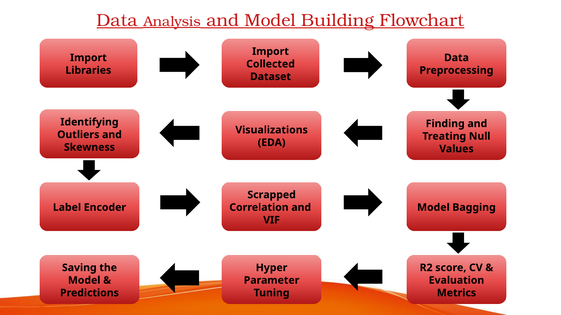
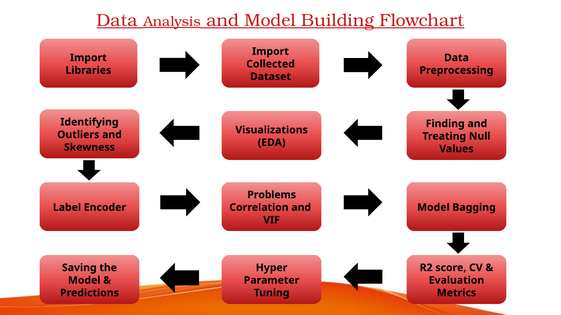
Scrapped: Scrapped -> Problems (272, 195)
